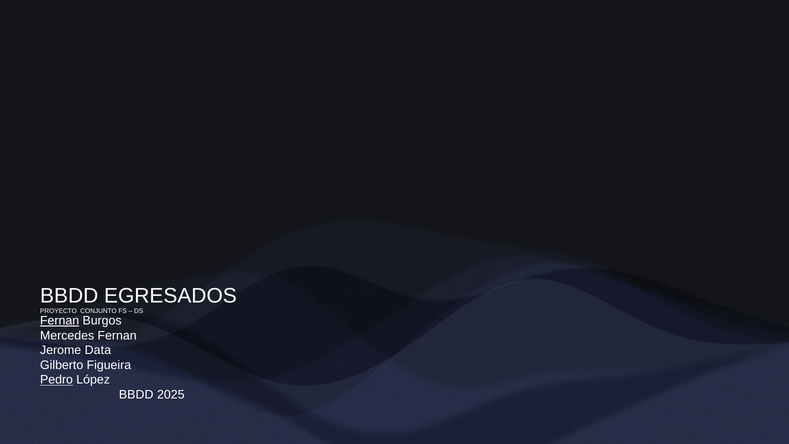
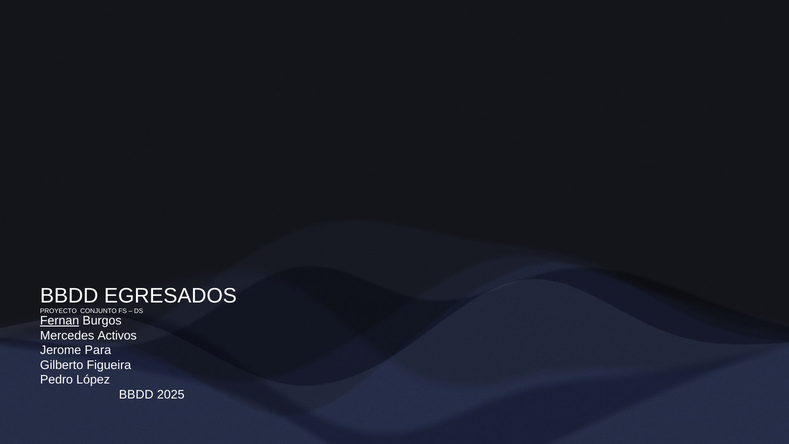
Mercedes Fernan: Fernan -> Activos (117, 335)
Data: Data -> Para (98, 350)
Pedro underline: present -> none (57, 380)
